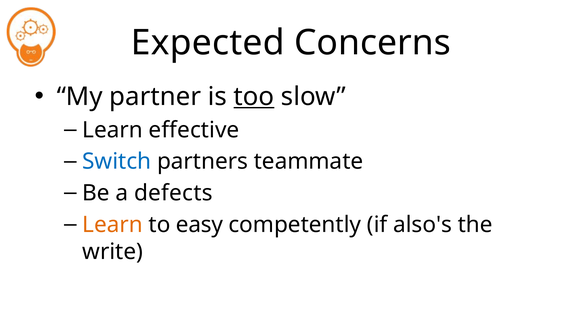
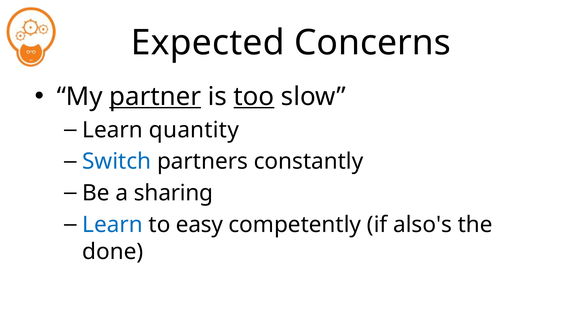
partner underline: none -> present (155, 97)
effective: effective -> quantity (194, 130)
teammate: teammate -> constantly (309, 162)
defects: defects -> sharing (174, 193)
Learn colour: orange -> blue (112, 225)
write: write -> done (113, 252)
